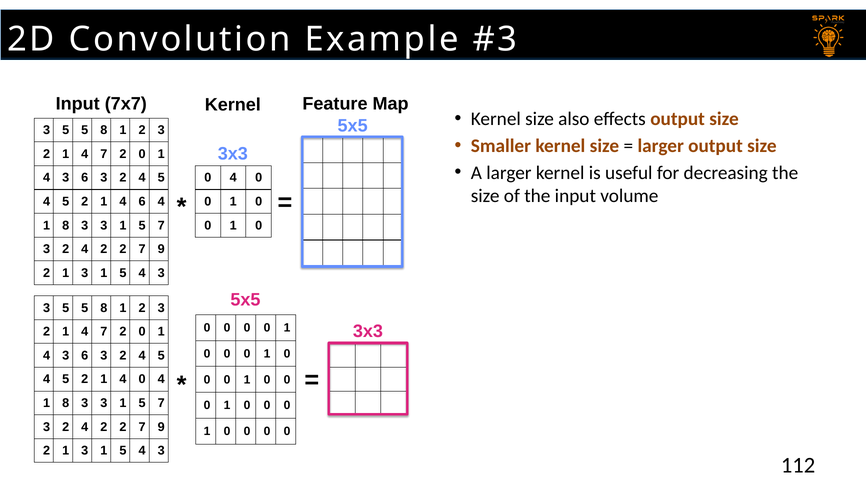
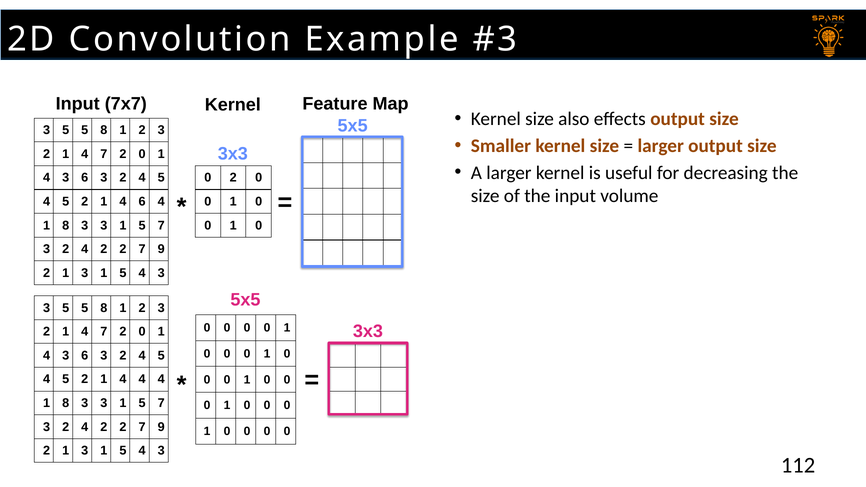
4: 4 -> 2 (233, 178)
1 4 0: 0 -> 4 (142, 379)
